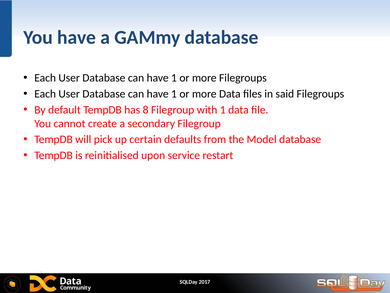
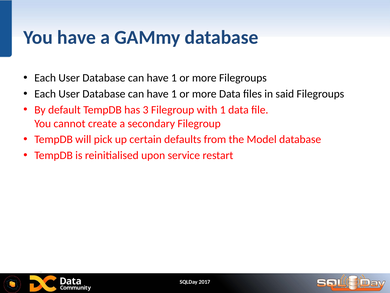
8: 8 -> 3 (146, 110)
